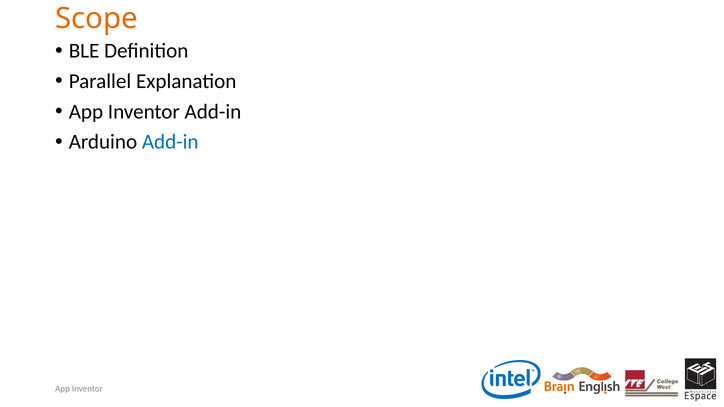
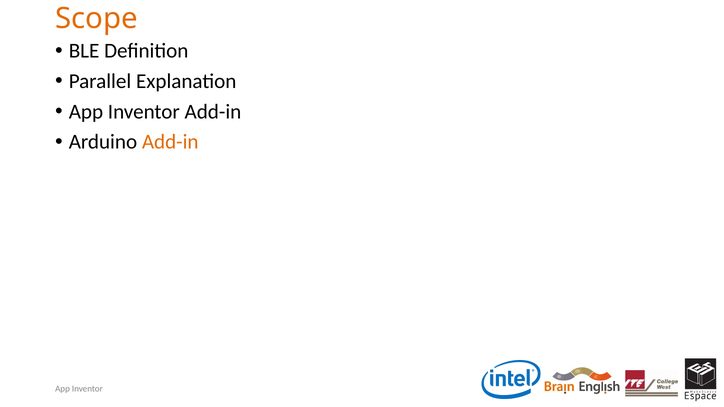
Add-in colour: blue -> orange (170, 142)
